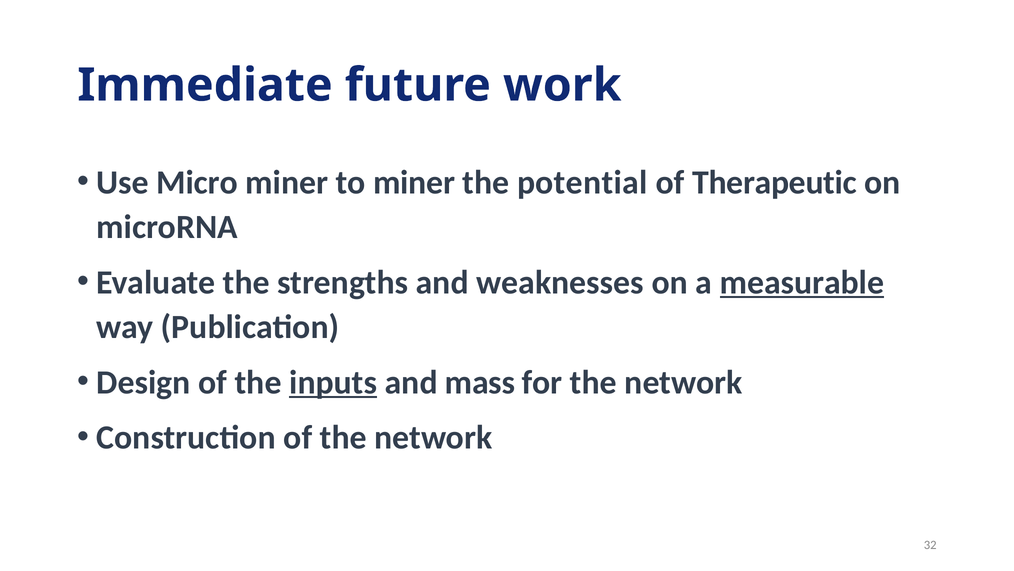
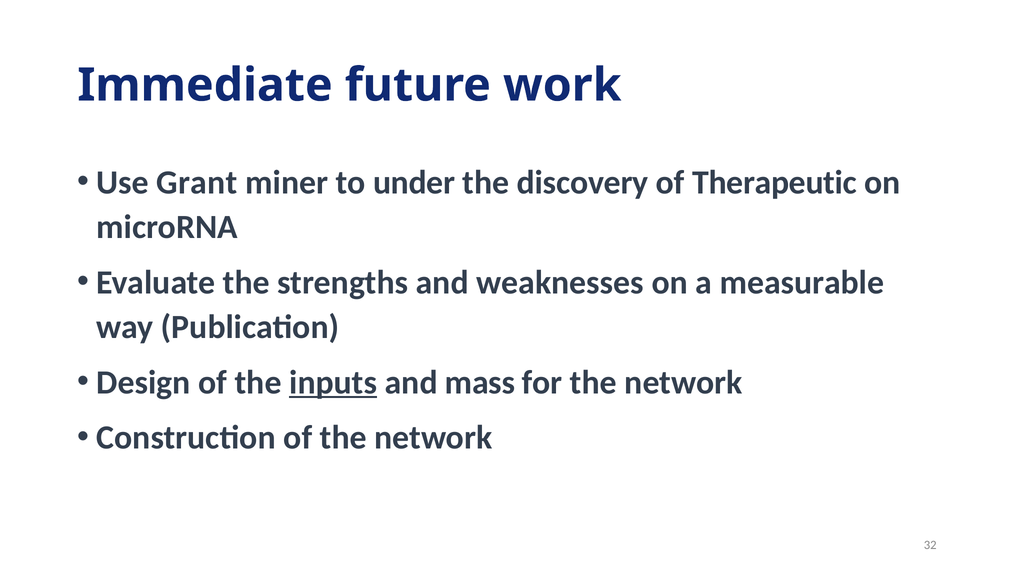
Micro: Micro -> Grant (197, 182)
to miner: miner -> under (414, 182)
potential: potential -> discovery (583, 182)
measurable underline: present -> none (802, 282)
